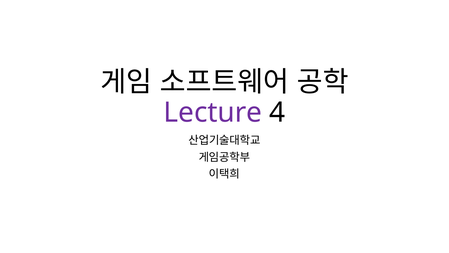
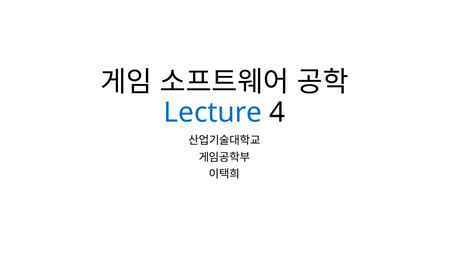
Lecture colour: purple -> blue (213, 112)
